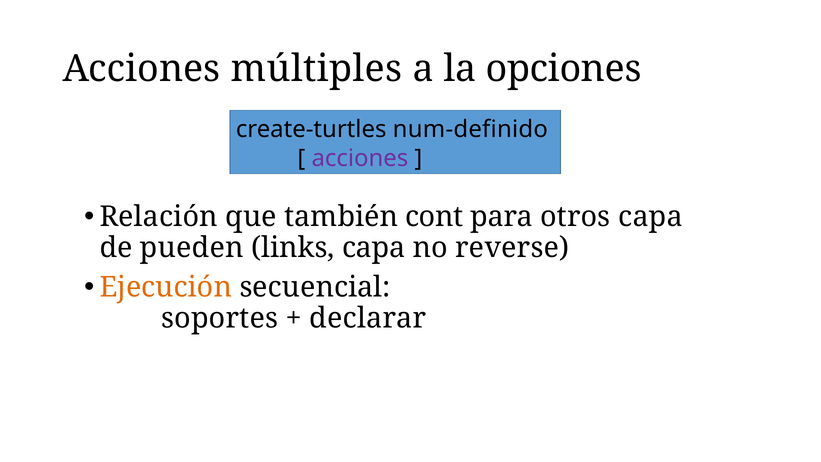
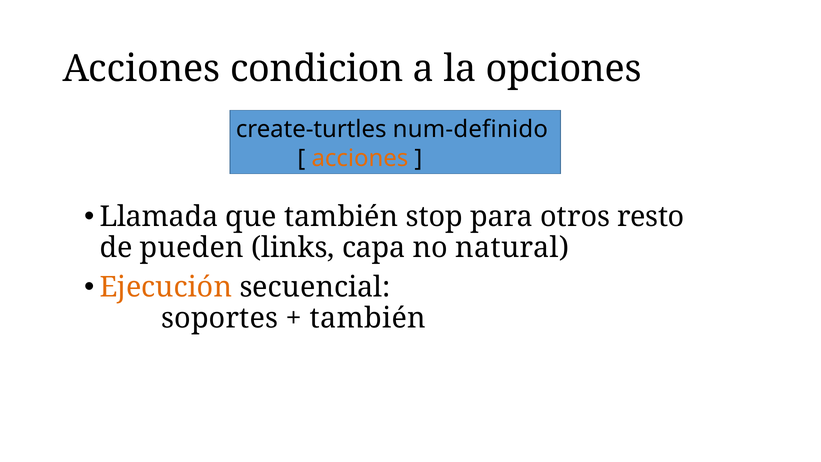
múltiples: múltiples -> condicion (317, 69)
acciones colour: purple -> orange (360, 158)
Relación: Relación -> Llamada (159, 217)
cont: cont -> stop (434, 217)
otros capa: capa -> resto (651, 217)
reverse: reverse -> natural (512, 248)
declarar: declarar -> también (368, 318)
